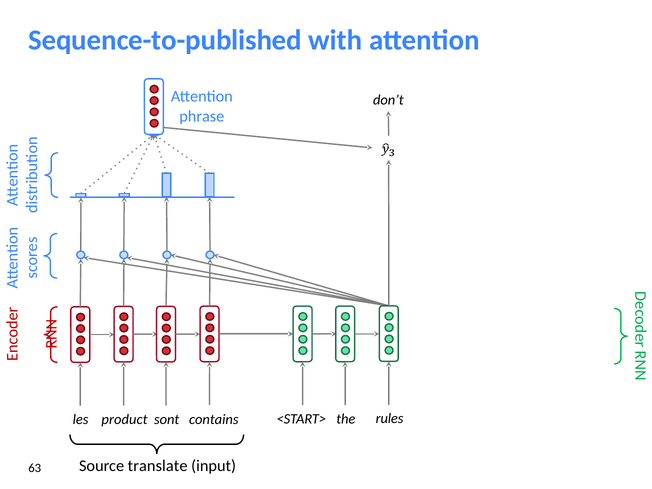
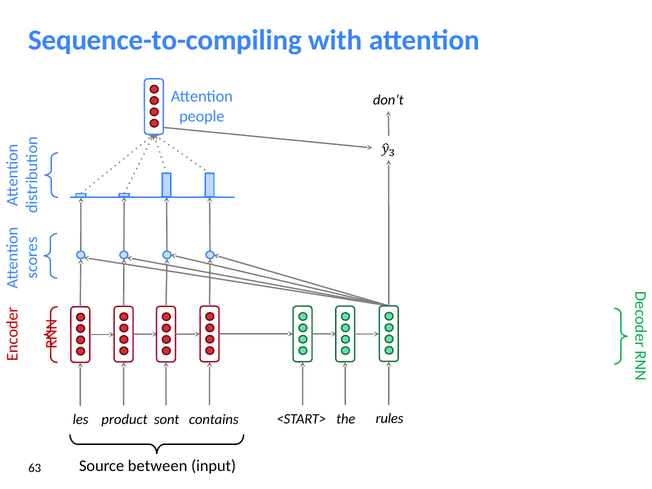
Sequence-to-published: Sequence-to-published -> Sequence-to-compiling (165, 40)
phrase: phrase -> people (202, 116)
translate: translate -> between (158, 466)
